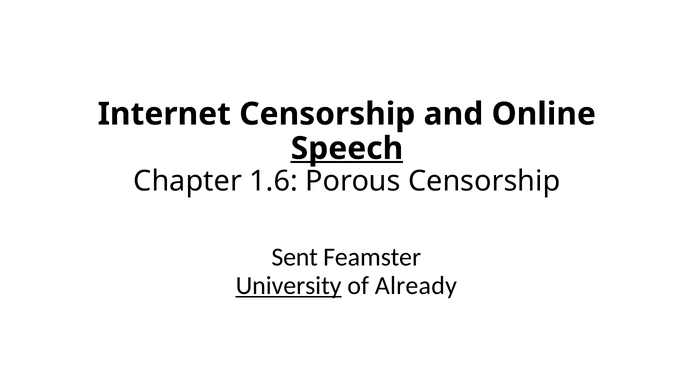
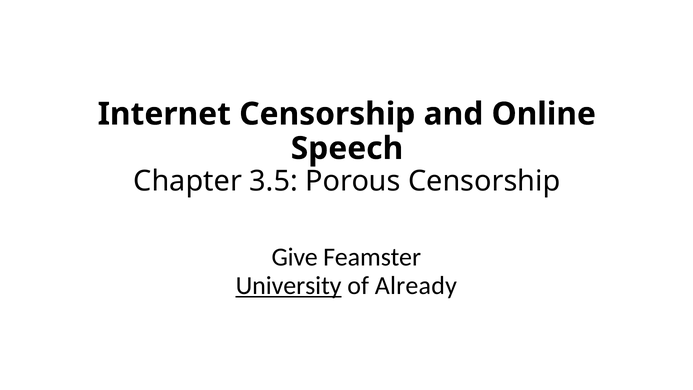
Speech underline: present -> none (347, 148)
1.6: 1.6 -> 3.5 (274, 181)
Sent: Sent -> Give (295, 257)
